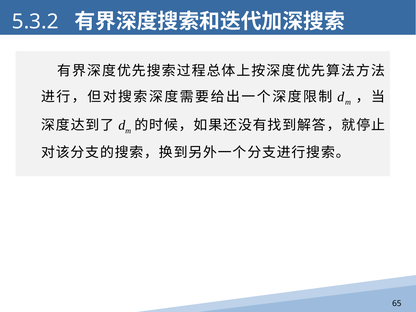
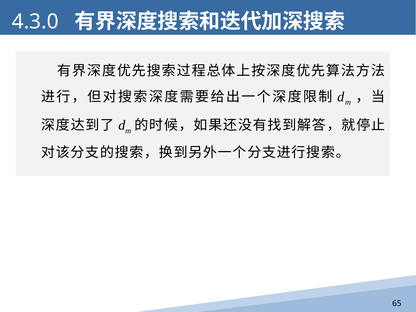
5.3.2: 5.3.2 -> 4.3.0 (35, 22)
